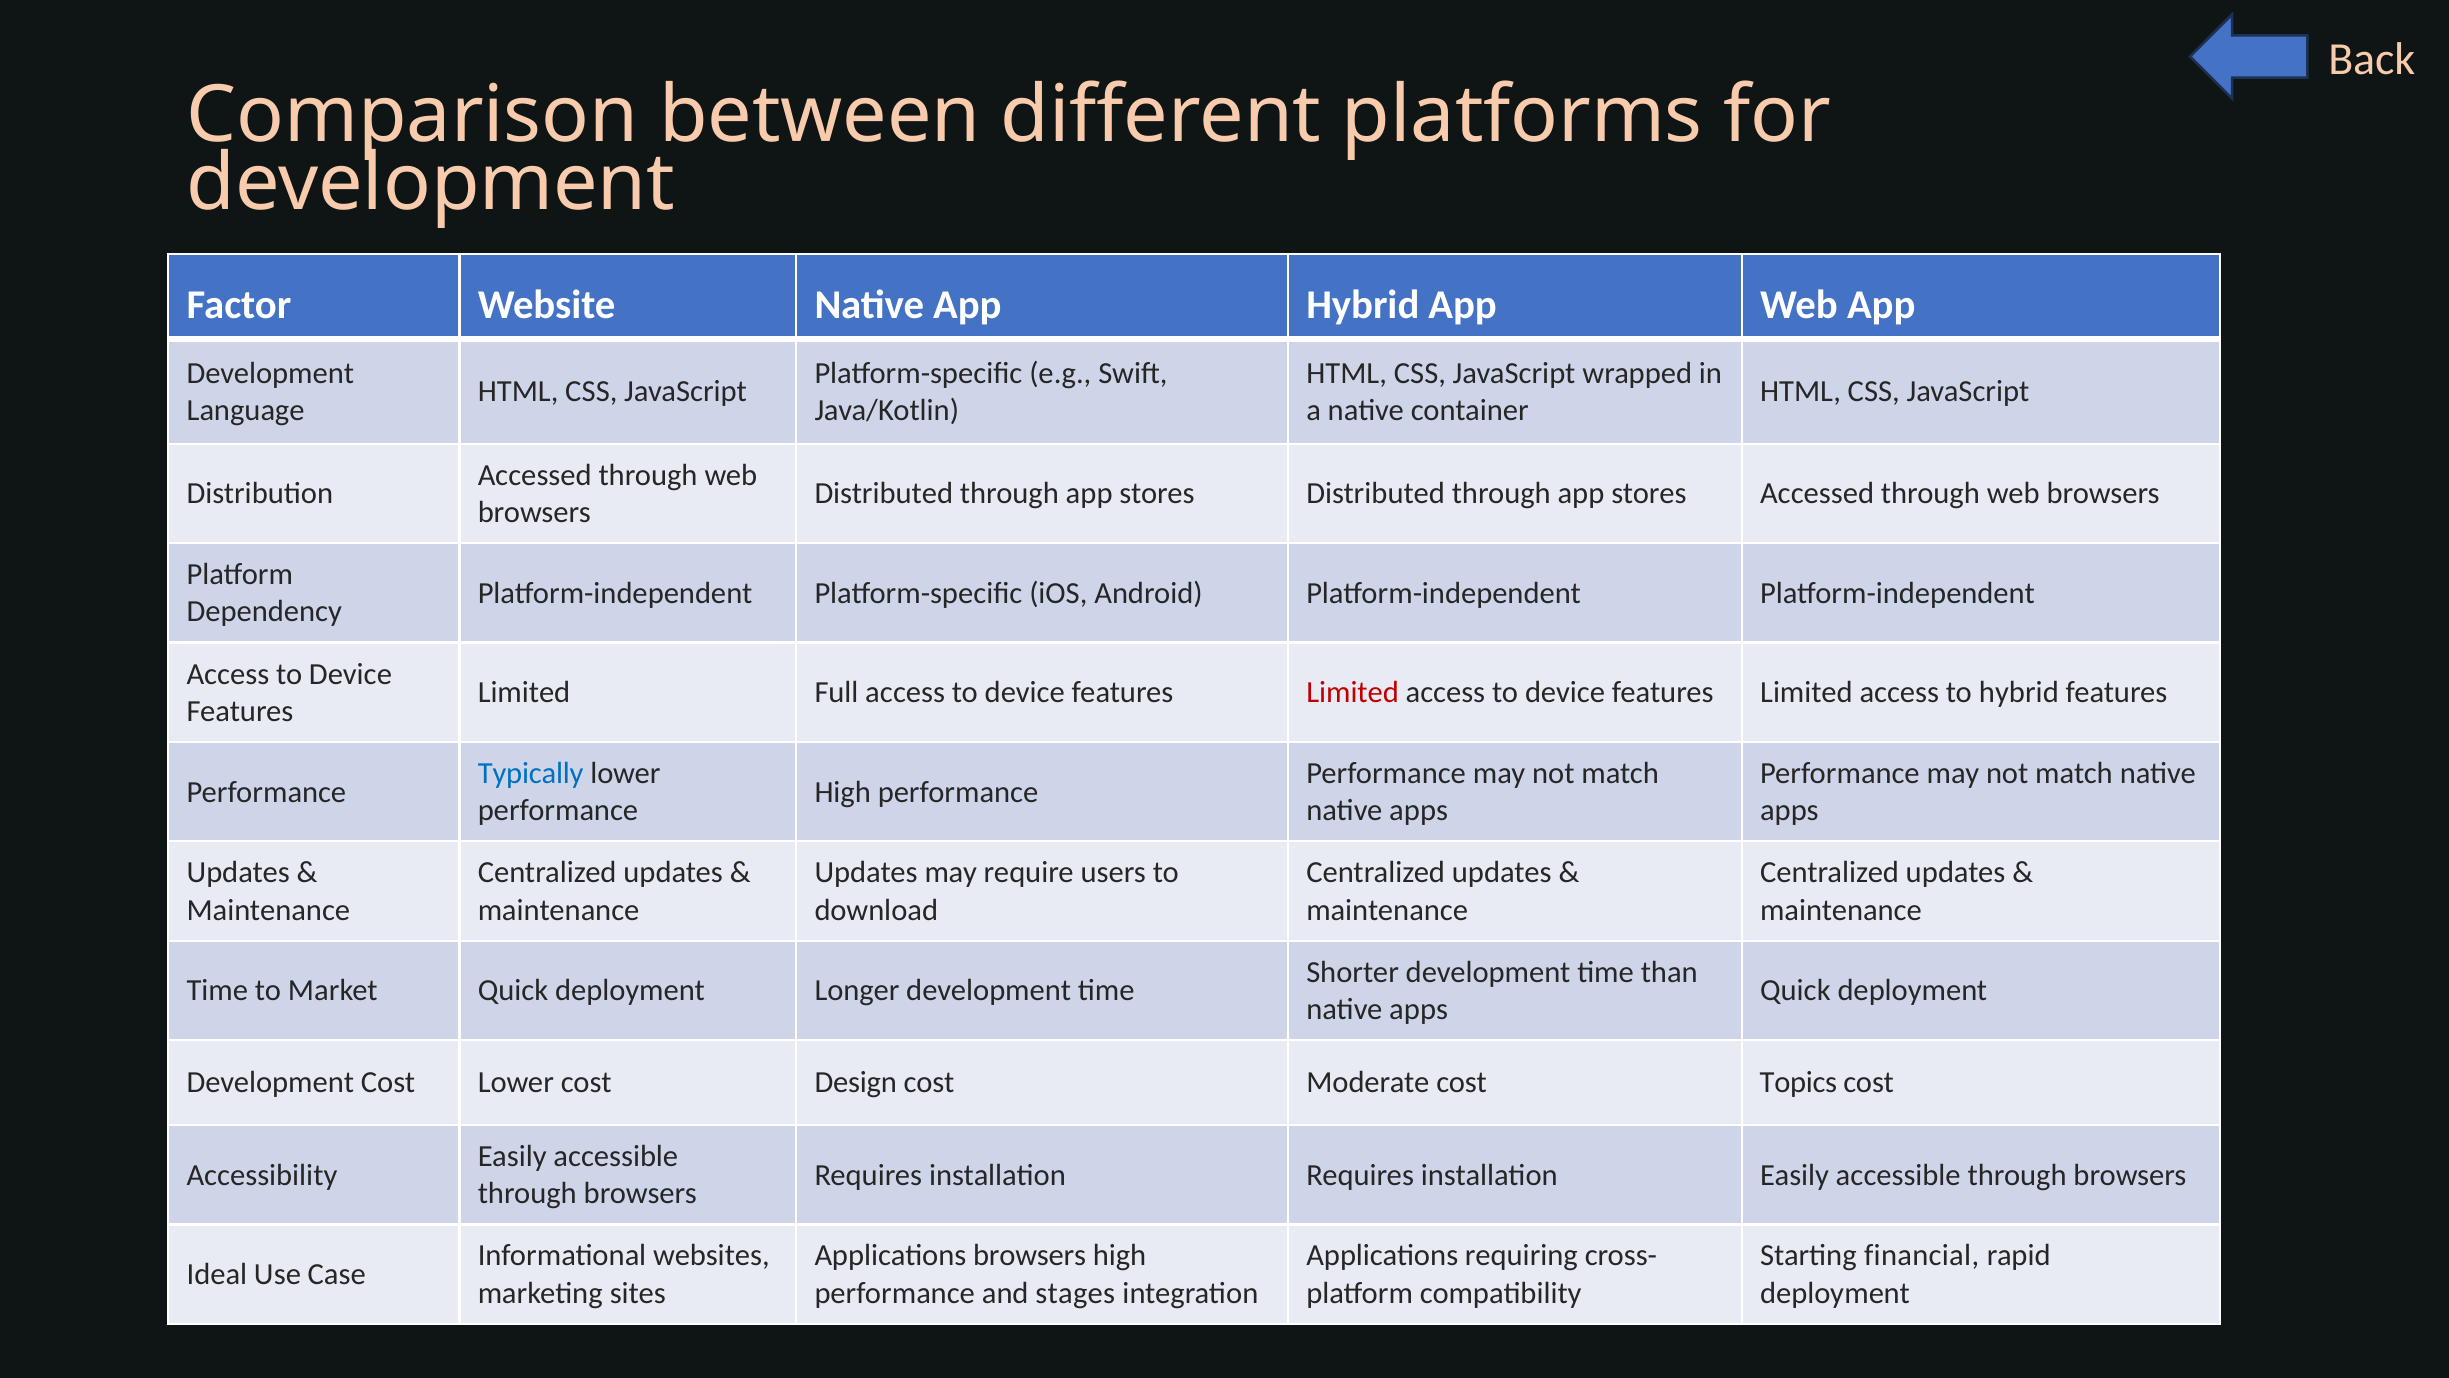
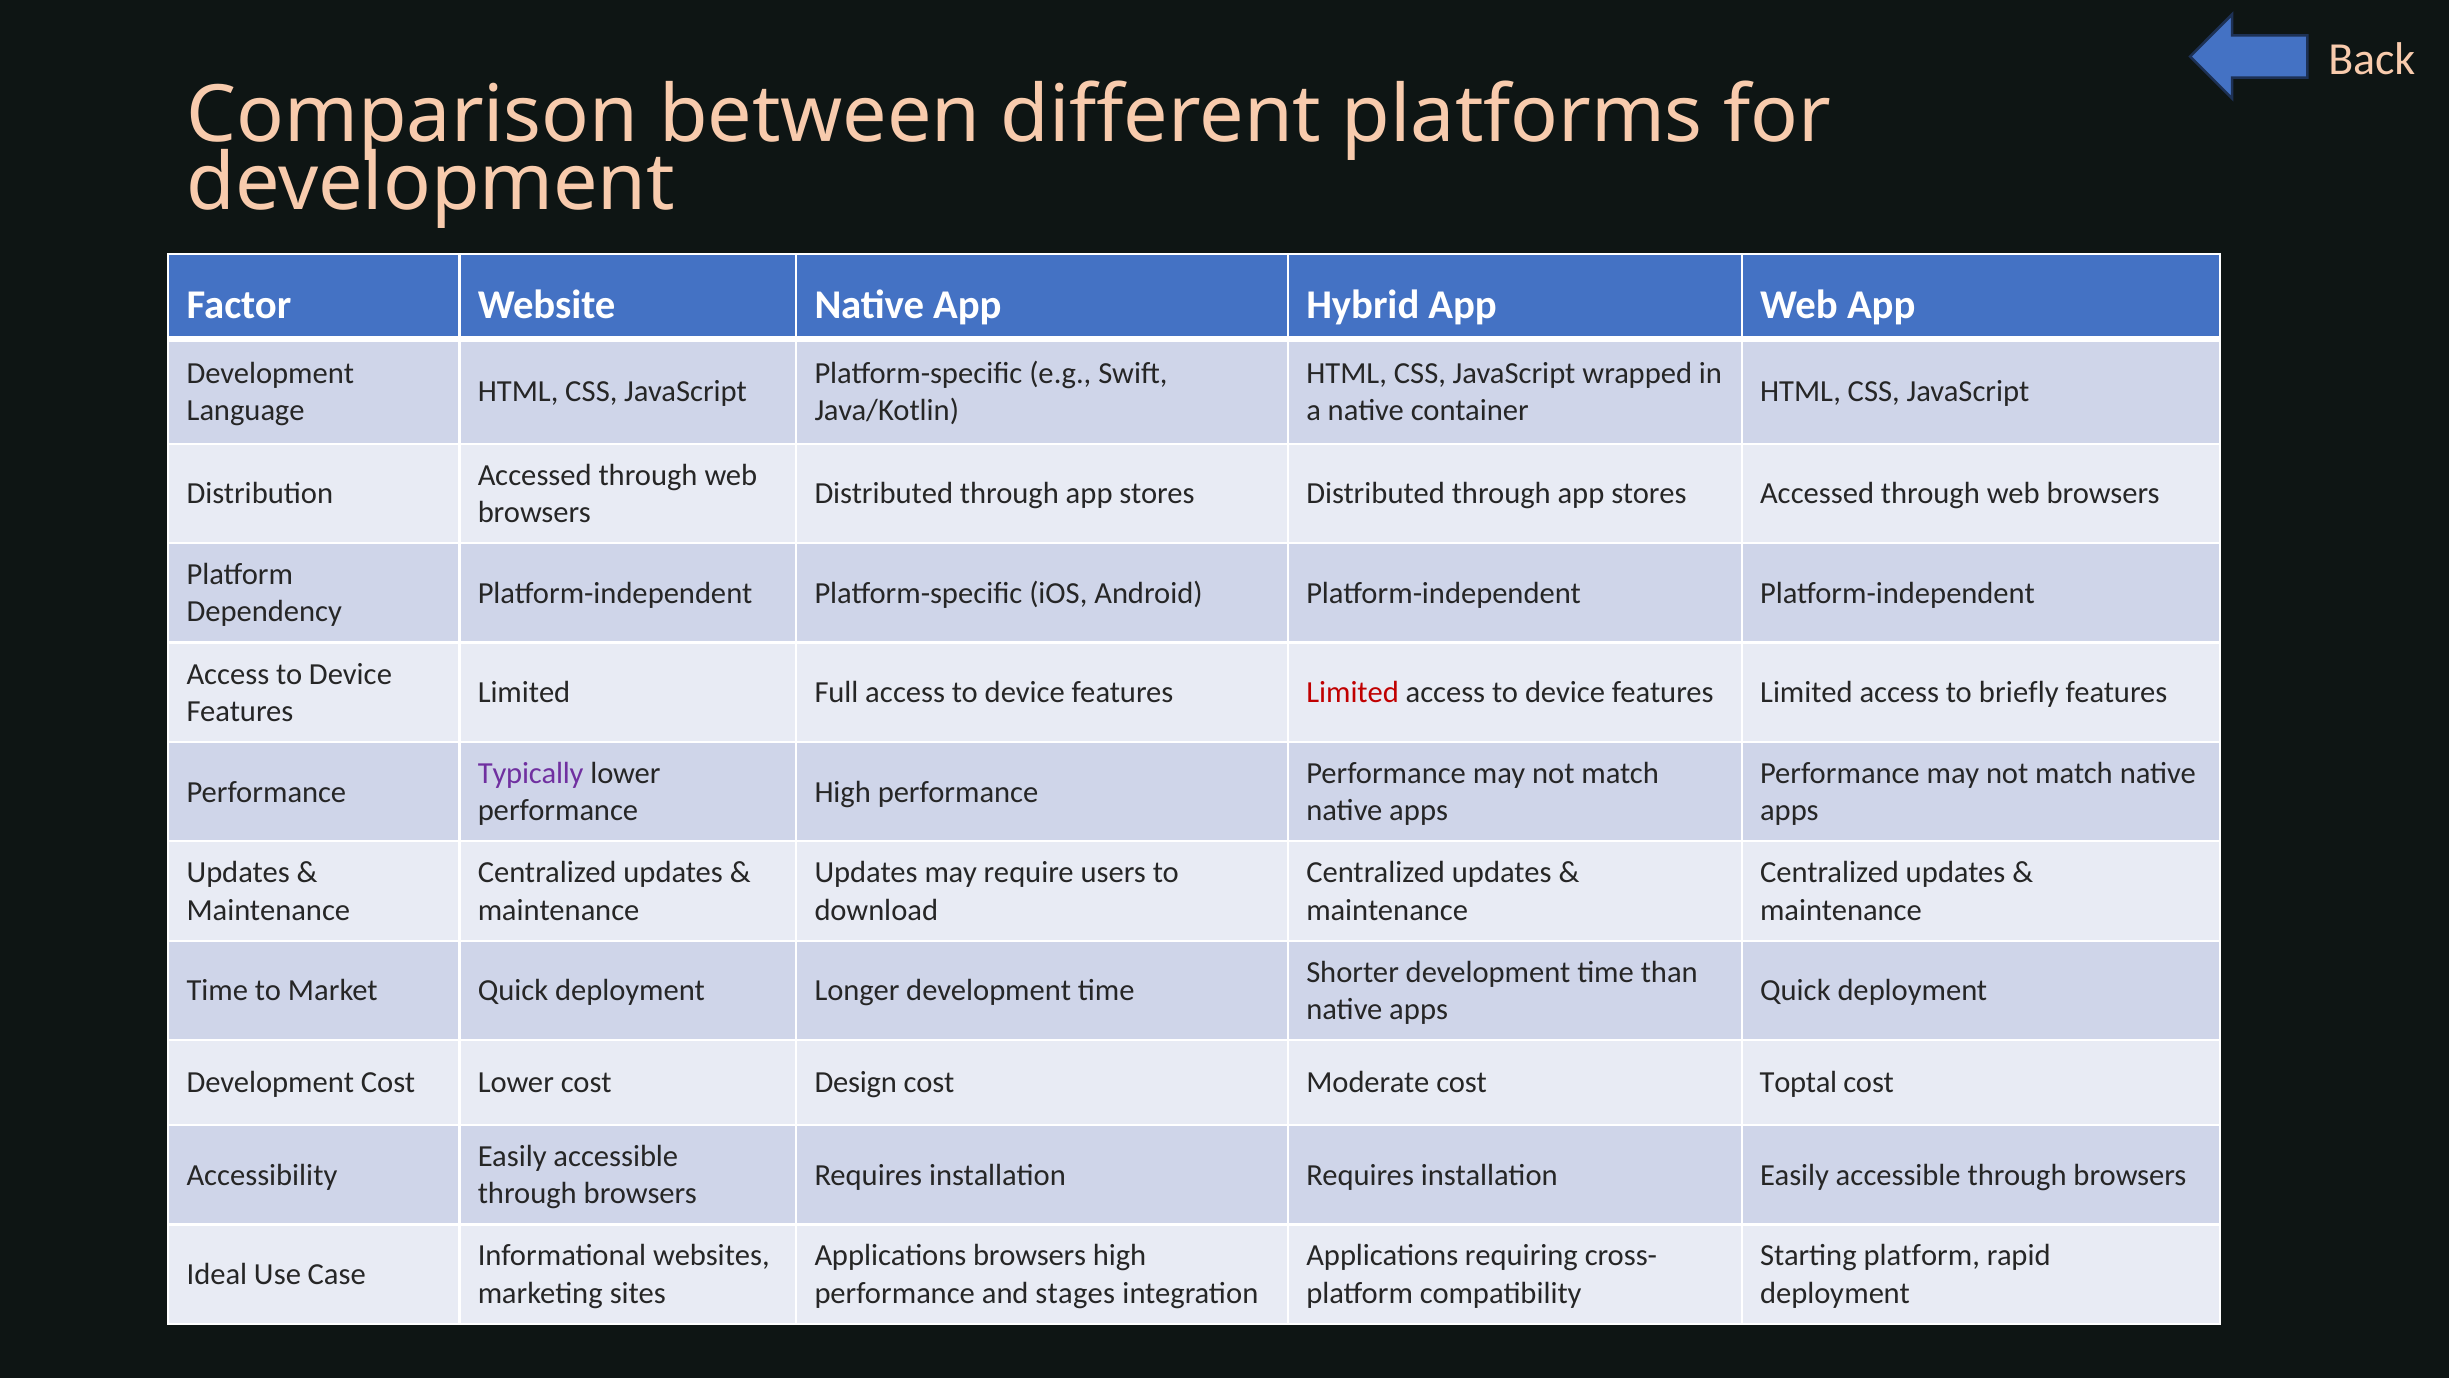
to hybrid: hybrid -> briefly (2019, 692)
Typically colour: blue -> purple (531, 773)
Topics: Topics -> Toptal (1798, 1083)
Starting financial: financial -> platform (1922, 1255)
